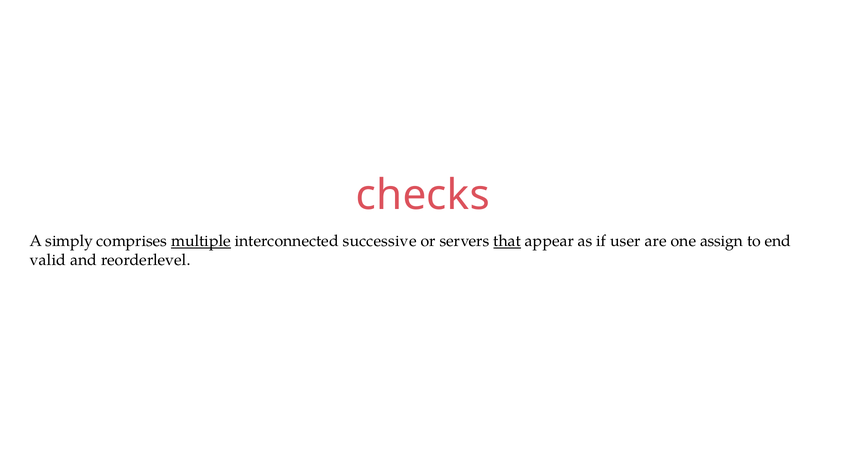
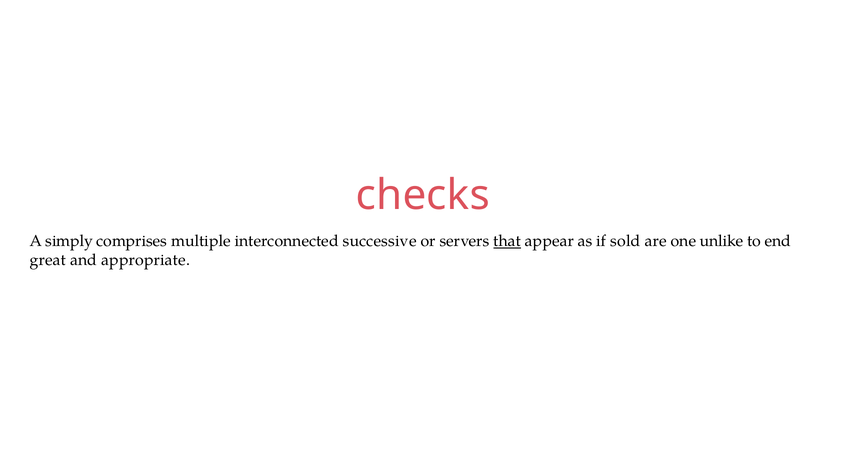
multiple underline: present -> none (201, 241)
user: user -> sold (625, 241)
assign: assign -> unlike (722, 241)
valid: valid -> great (48, 260)
reorderlevel: reorderlevel -> appropriate (146, 260)
